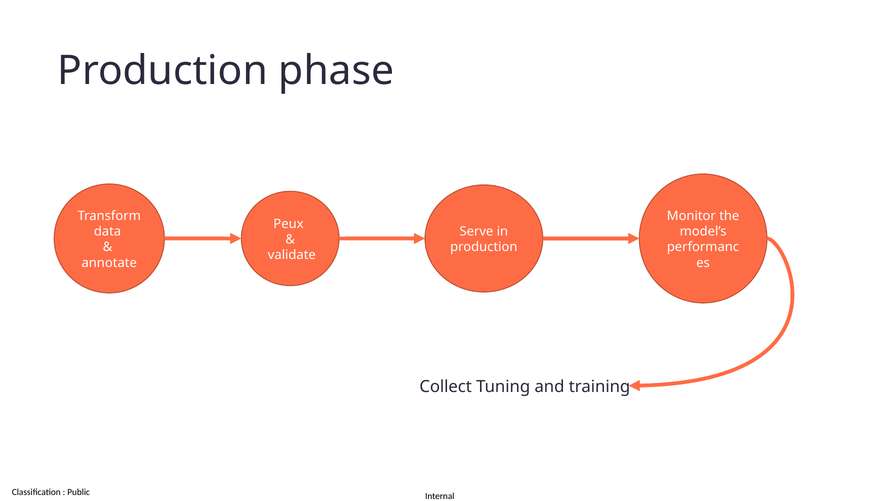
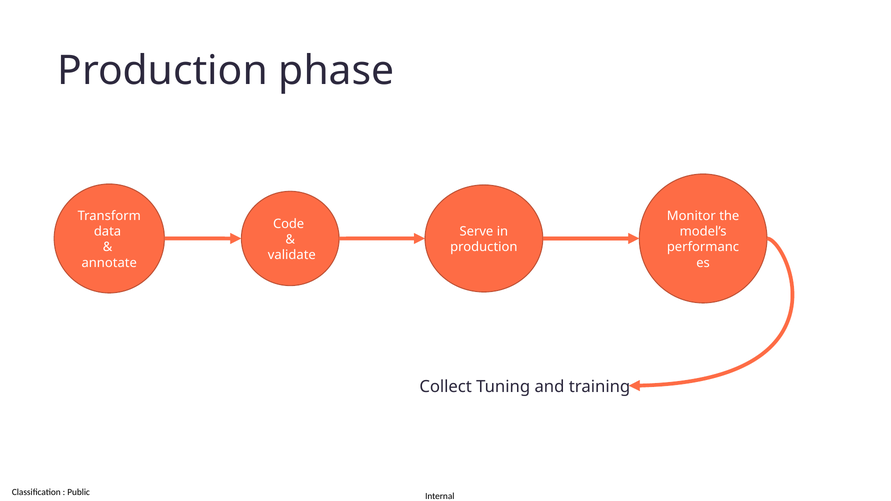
Peux: Peux -> Code (289, 224)
